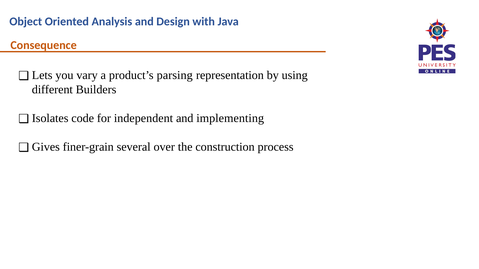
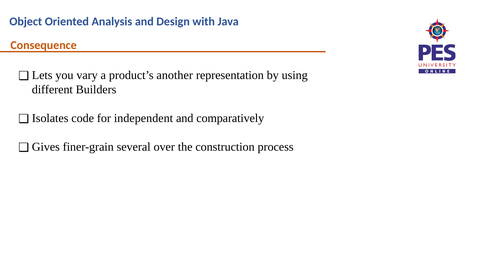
parsing: parsing -> another (175, 75)
implementing: implementing -> comparatively (230, 118)
